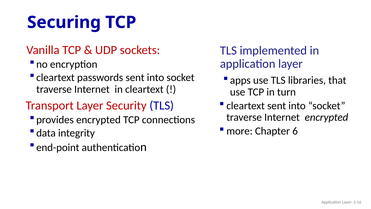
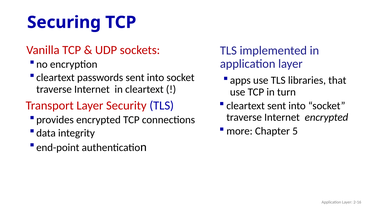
6: 6 -> 5 (295, 131)
